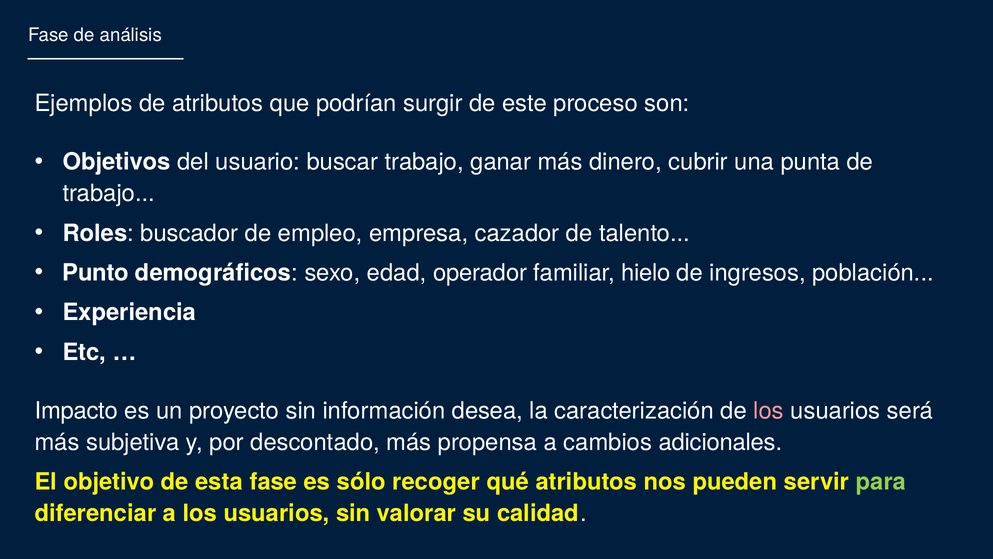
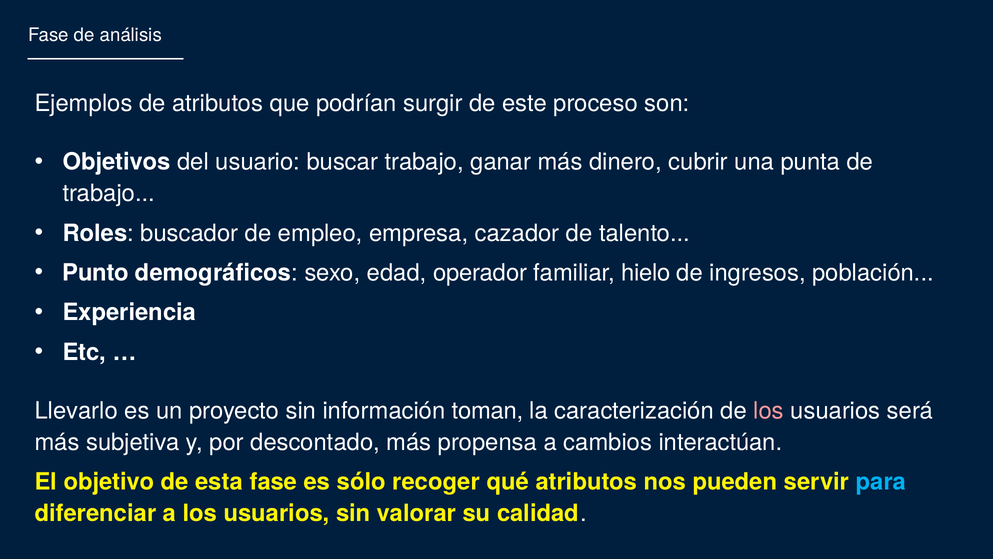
Impacto: Impacto -> Llevarlo (76, 411)
desea: desea -> toman (487, 411)
adicionales: adicionales -> interactúan (720, 442)
para colour: light green -> light blue (881, 482)
